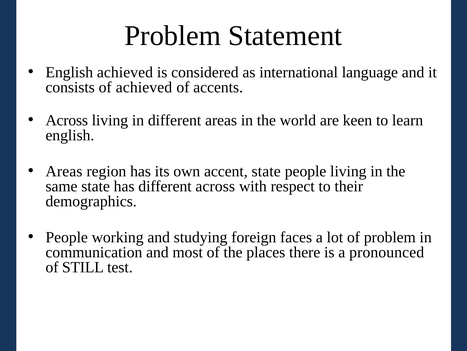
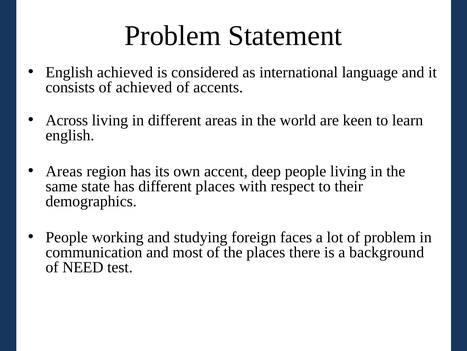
accent state: state -> deep (266, 171)
different across: across -> places (215, 186)
pronounced: pronounced -> background (387, 252)
STILL: STILL -> NEED (83, 267)
